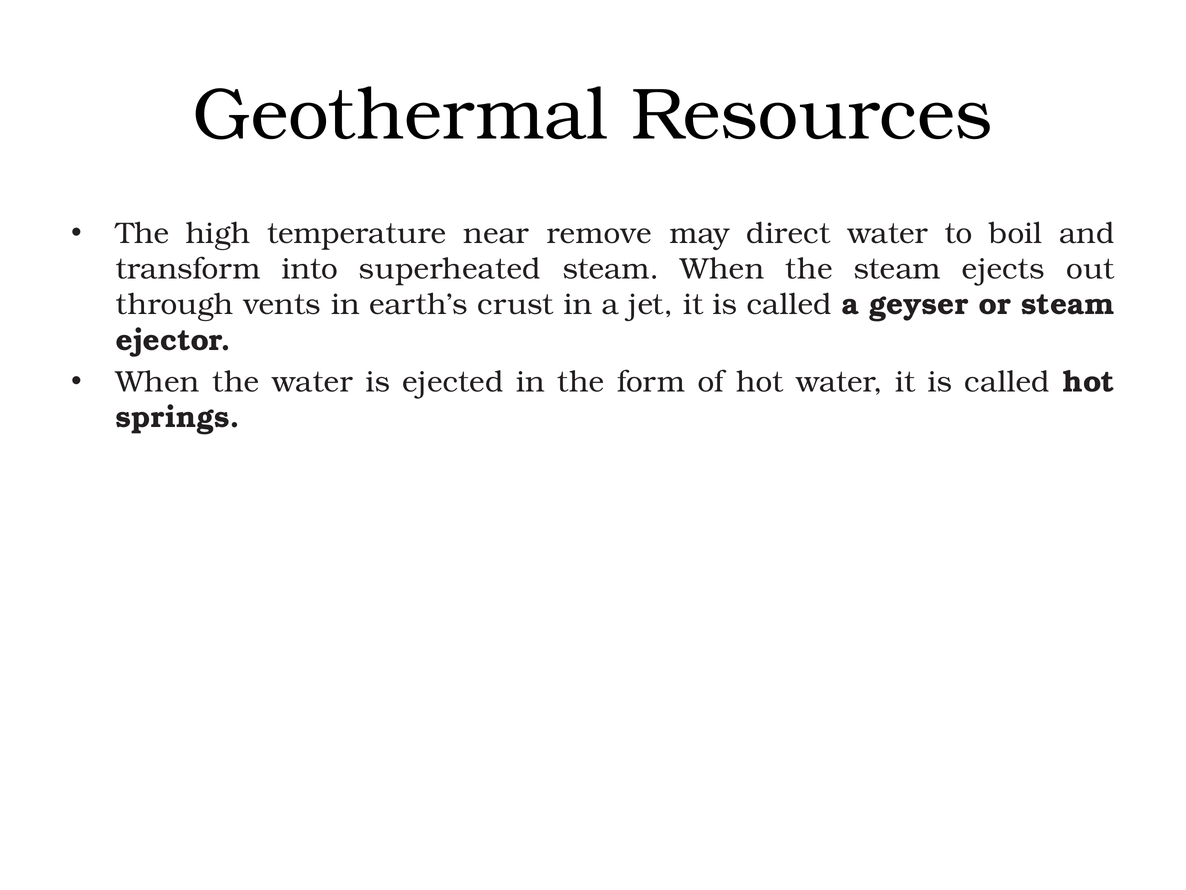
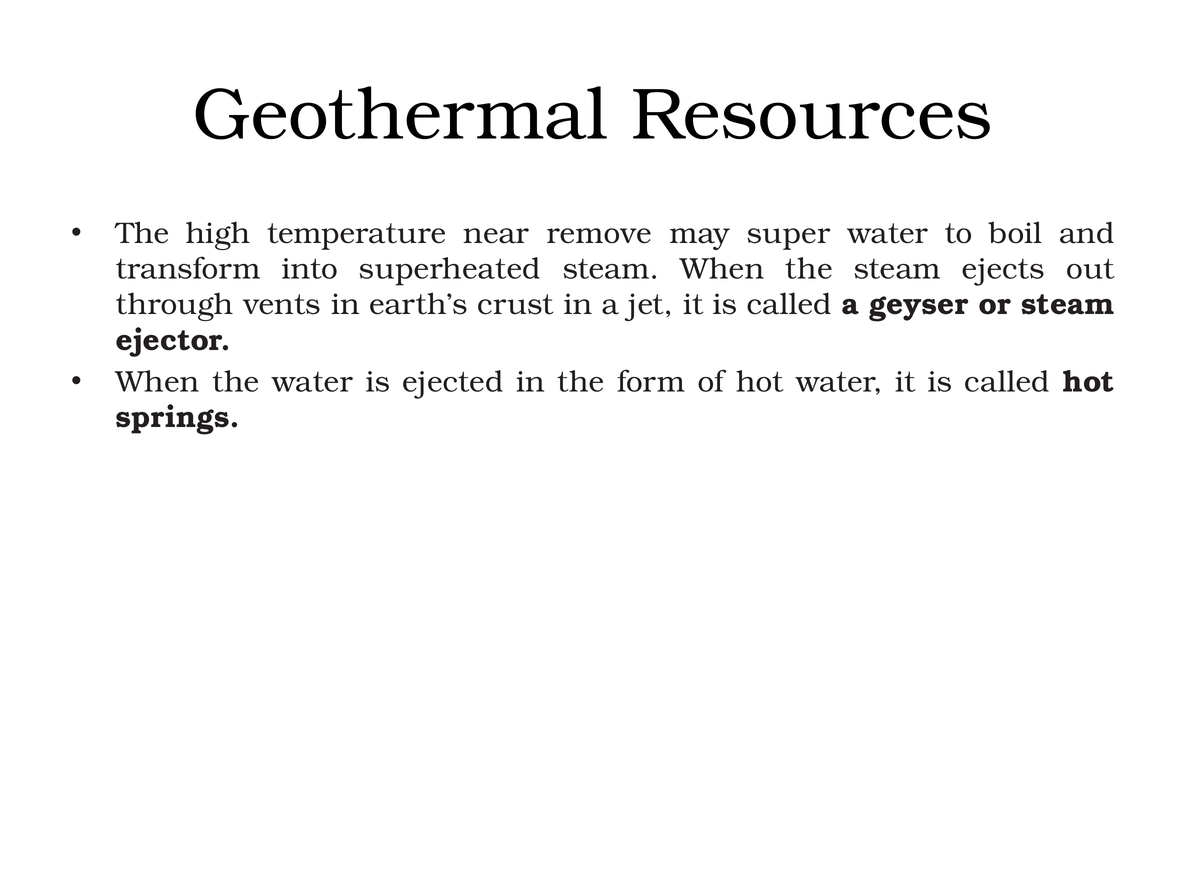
direct: direct -> super (788, 233)
